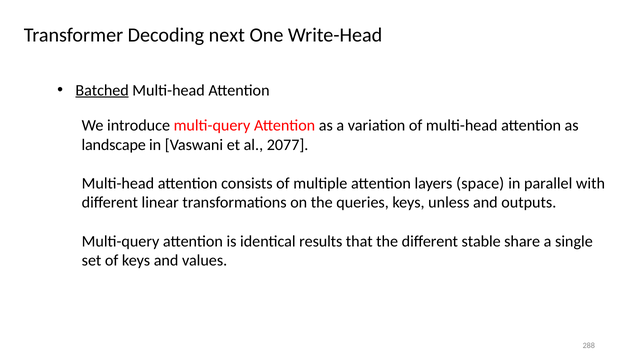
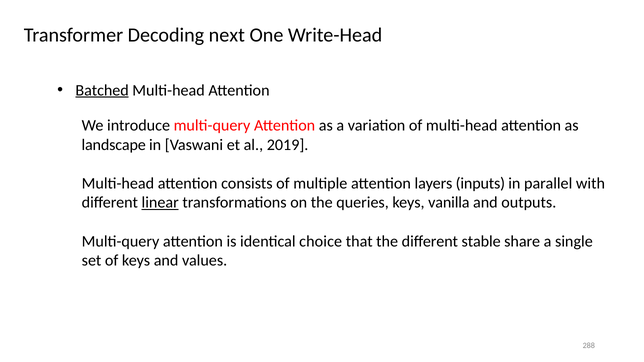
2077: 2077 -> 2019 (288, 145)
space: space -> inputs (480, 183)
linear underline: none -> present (160, 203)
unless: unless -> vanilla (449, 203)
results: results -> choice (321, 241)
